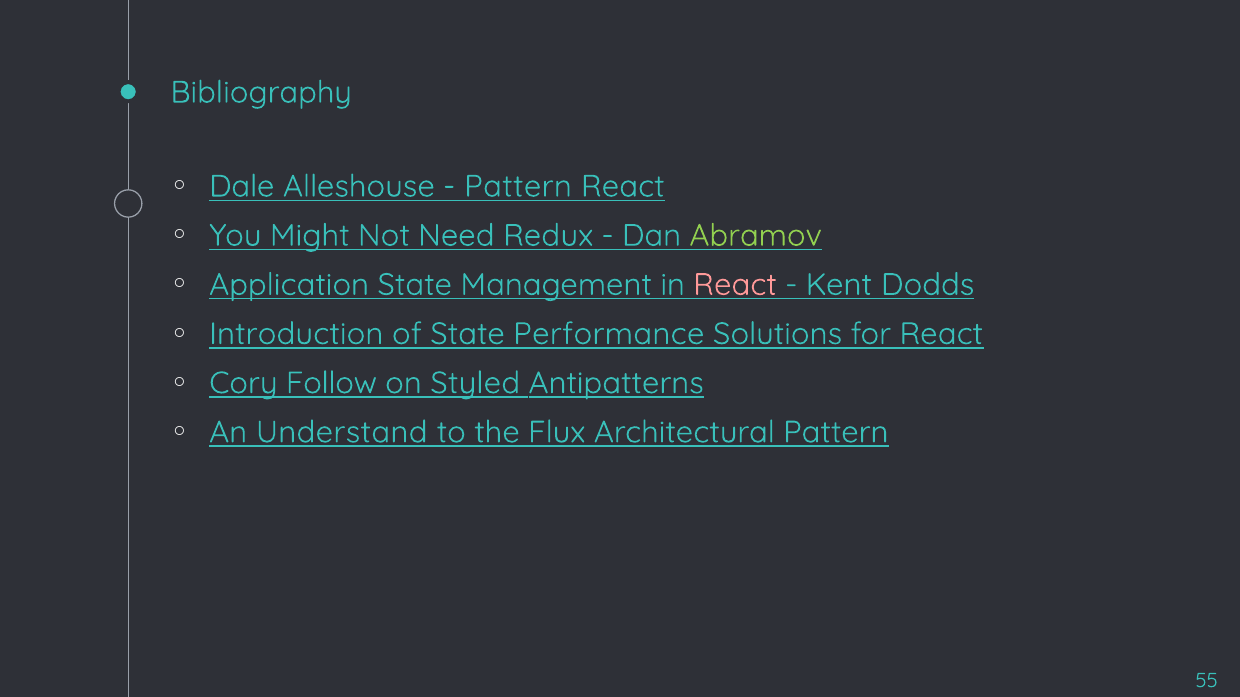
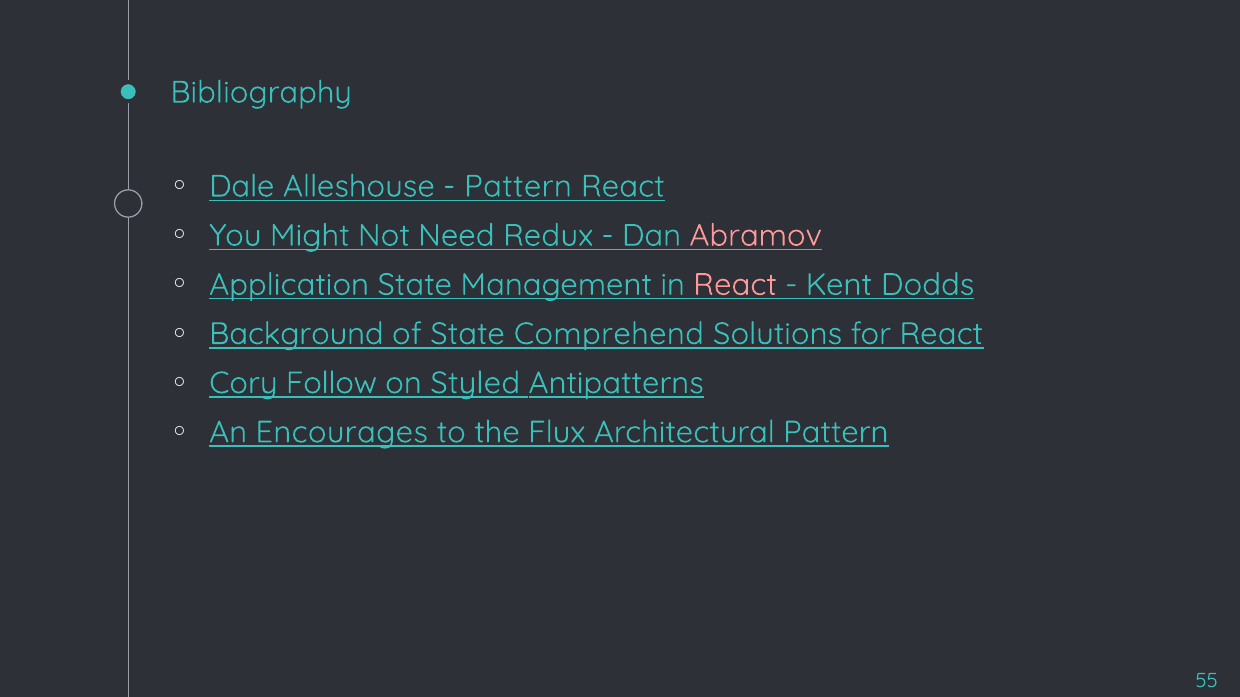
Abramov colour: light green -> pink (756, 236)
Introduction: Introduction -> Background (296, 334)
Performance: Performance -> Comprehend (609, 334)
Understand: Understand -> Encourages (342, 433)
